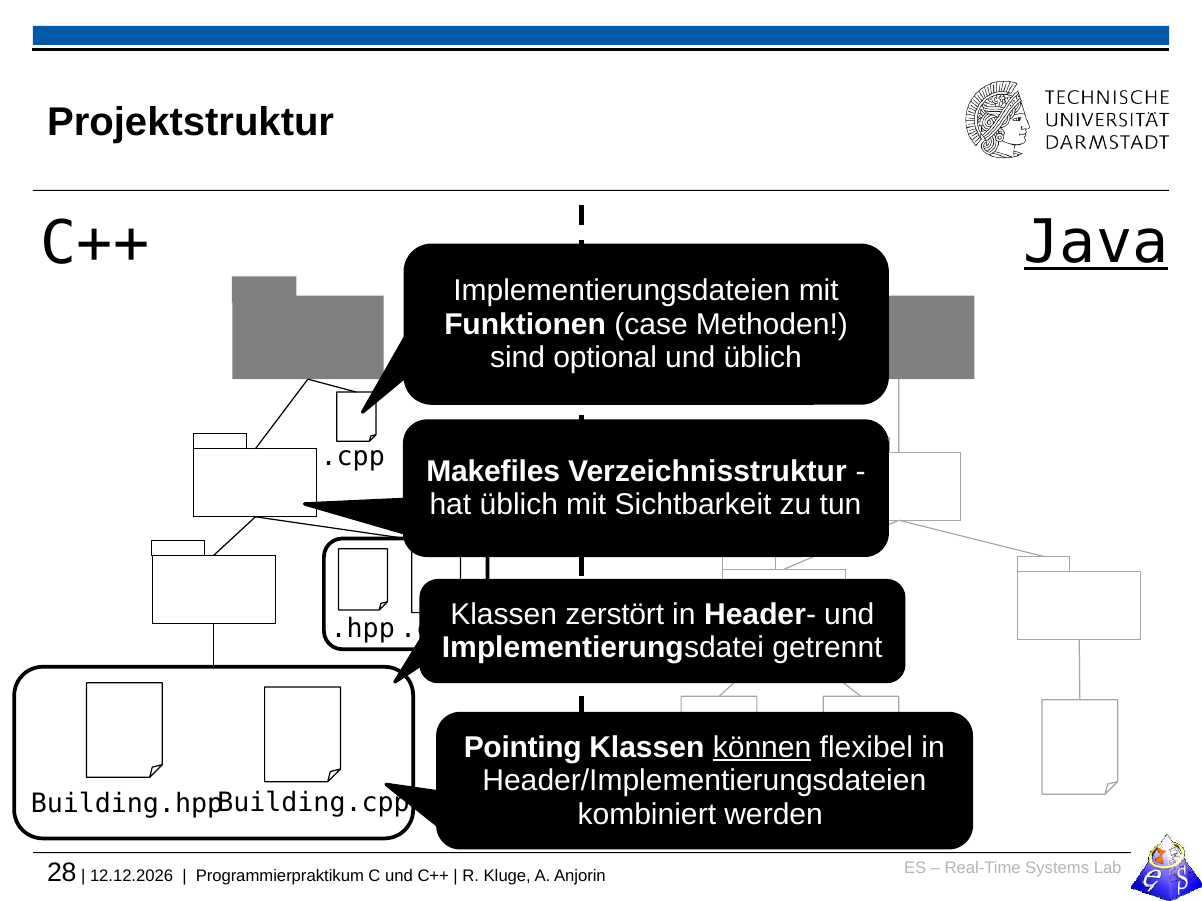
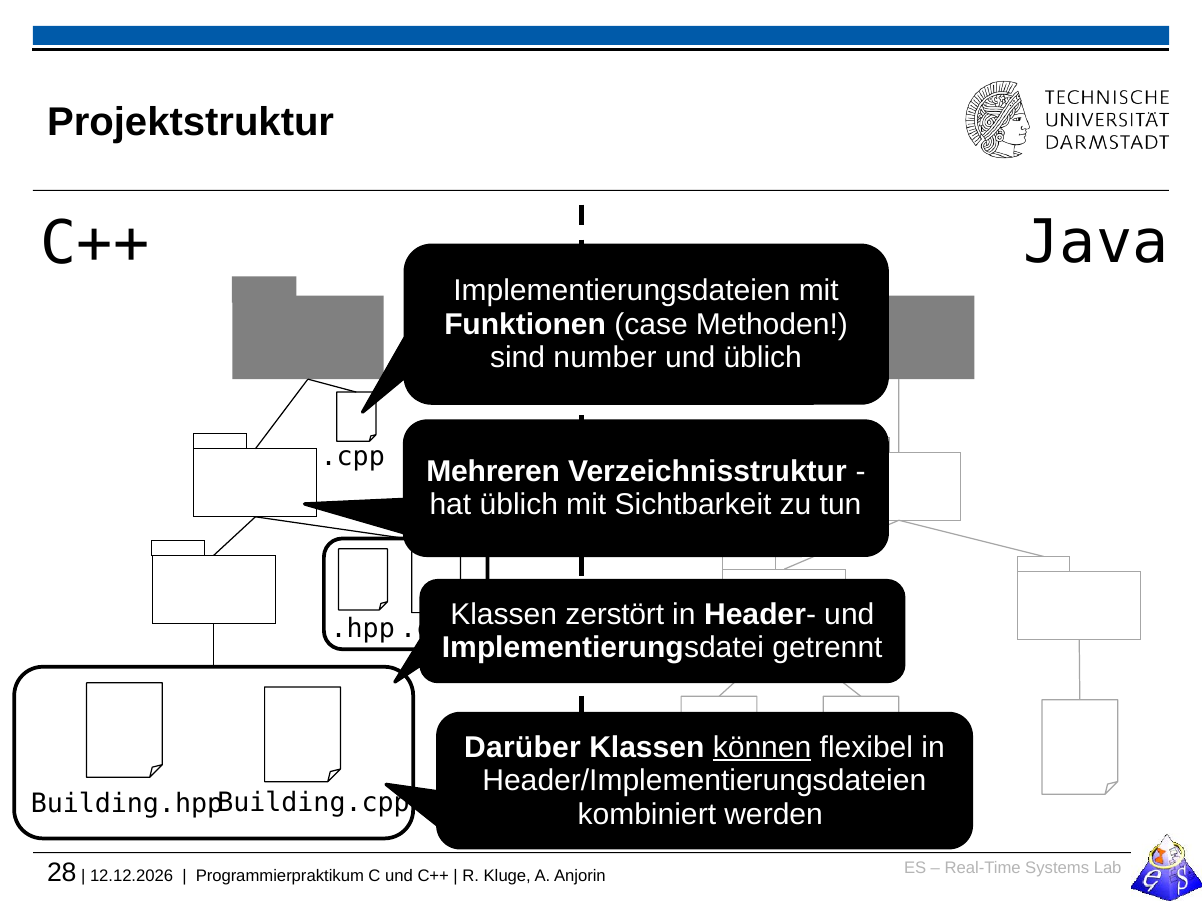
Java underline: present -> none (1096, 243)
optional: optional -> number (605, 358)
Makefiles: Makefiles -> Mehreren (493, 472)
Pointing: Pointing -> Darüber (522, 748)
